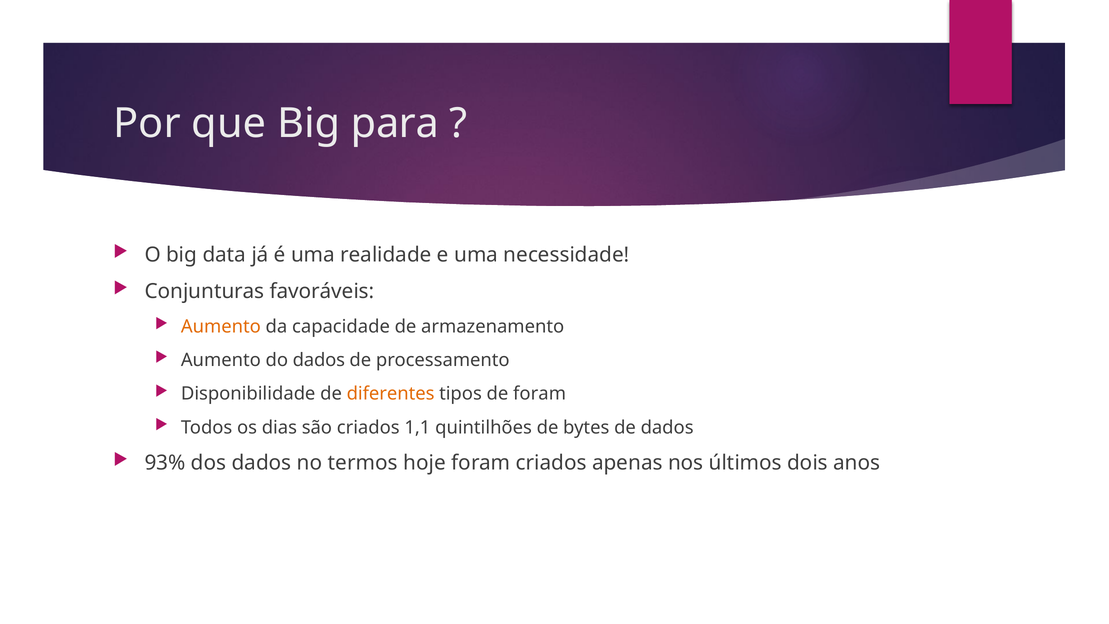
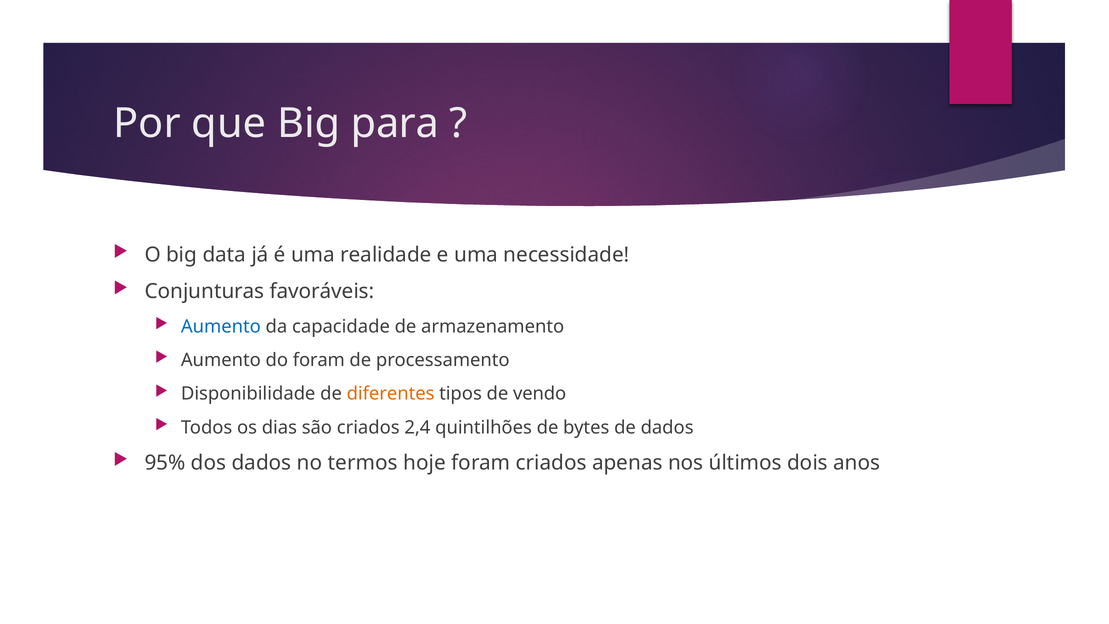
Aumento colour: orange -> blue (221, 326)
do dados: dados -> foram (319, 360)
de foram: foram -> vendo (540, 394)
1,1: 1,1 -> 2,4 (417, 427)
93%: 93% -> 95% (165, 463)
